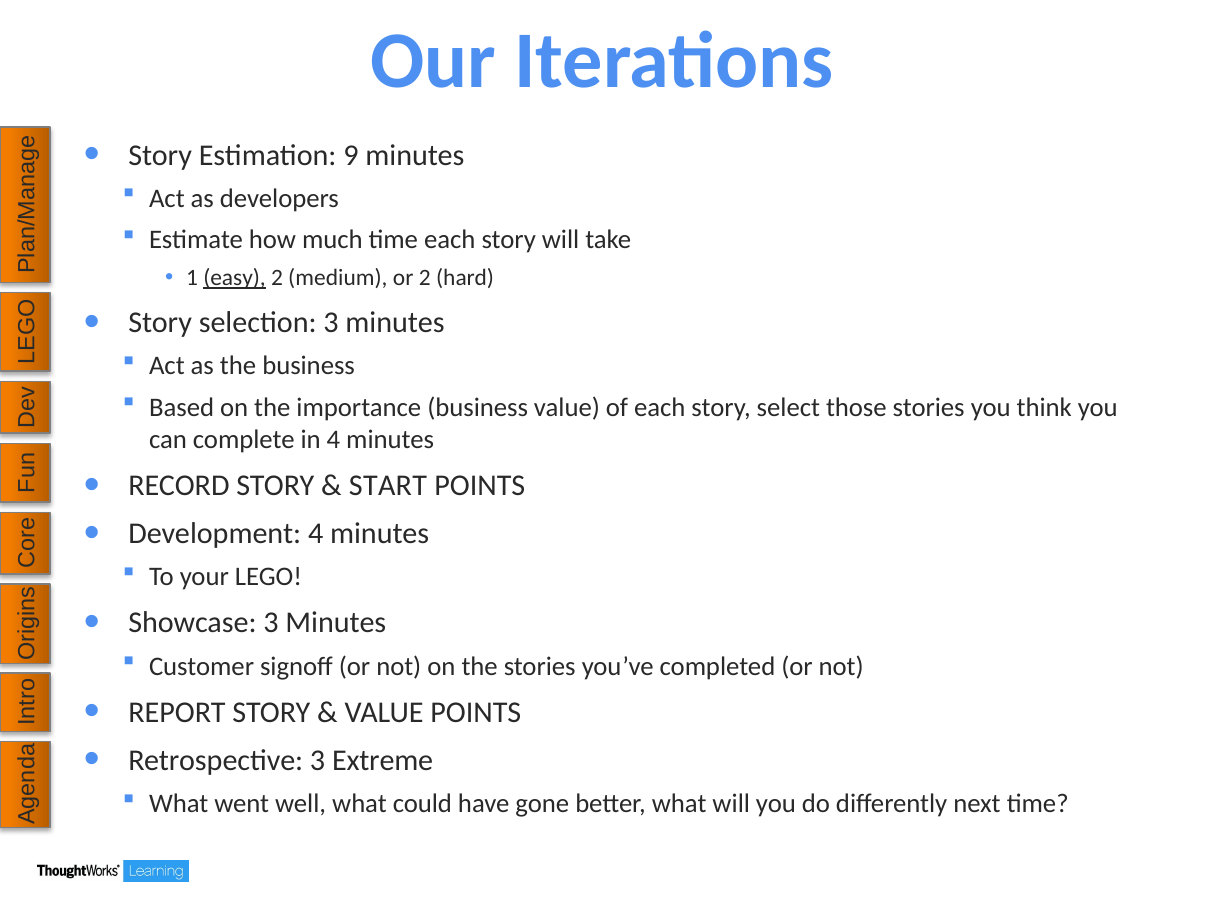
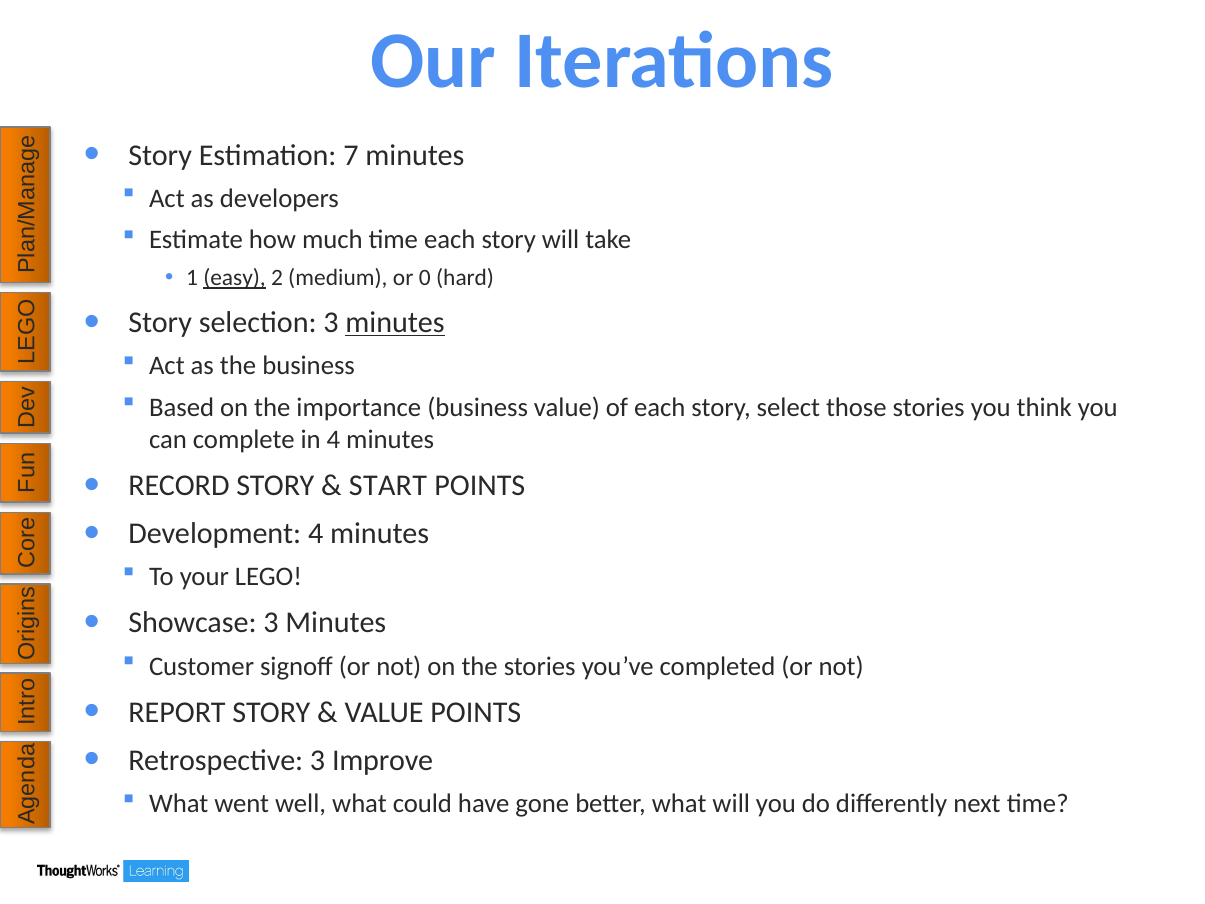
9: 9 -> 7 (351, 155)
or 2: 2 -> 0 (425, 278)
minutes underline: none -> present (395, 322)
Extreme: Extreme -> Improve (383, 760)
